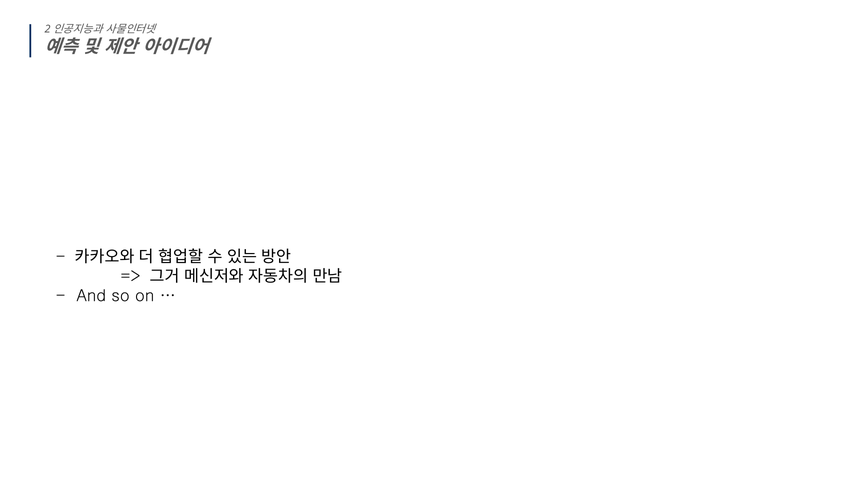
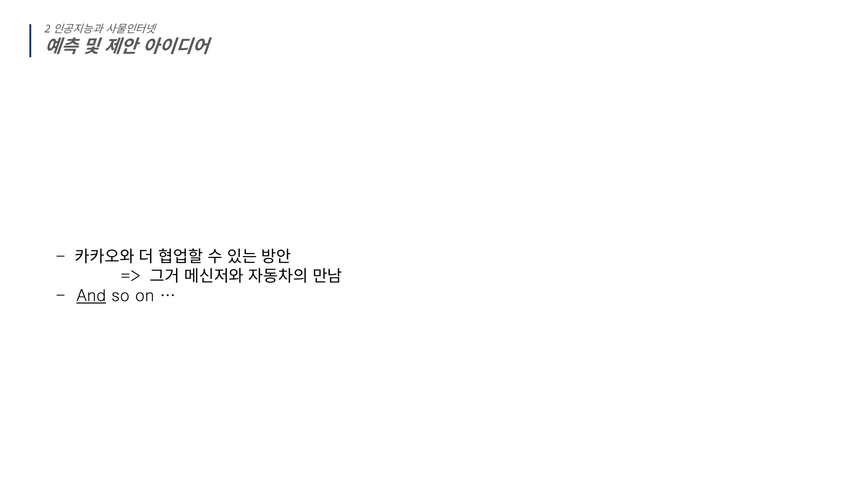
And underline: none -> present (91, 296)
